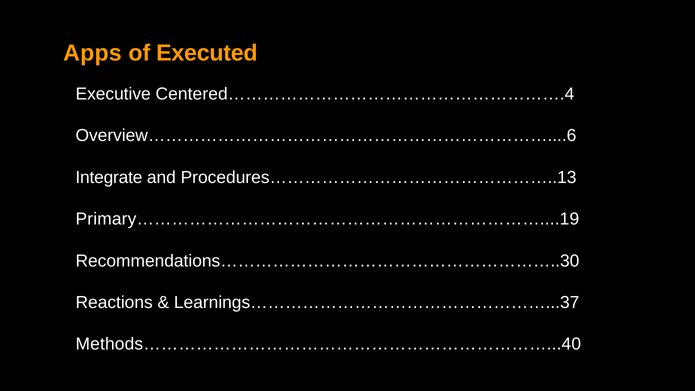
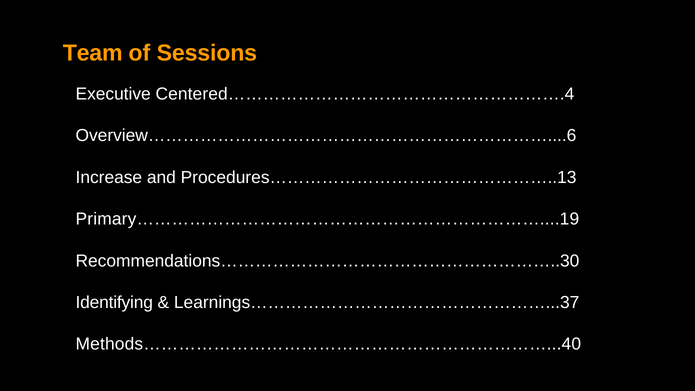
Apps: Apps -> Team (93, 53)
Executed: Executed -> Sessions (207, 53)
Integrate: Integrate -> Increase (109, 177)
Reactions: Reactions -> Identifying (114, 302)
